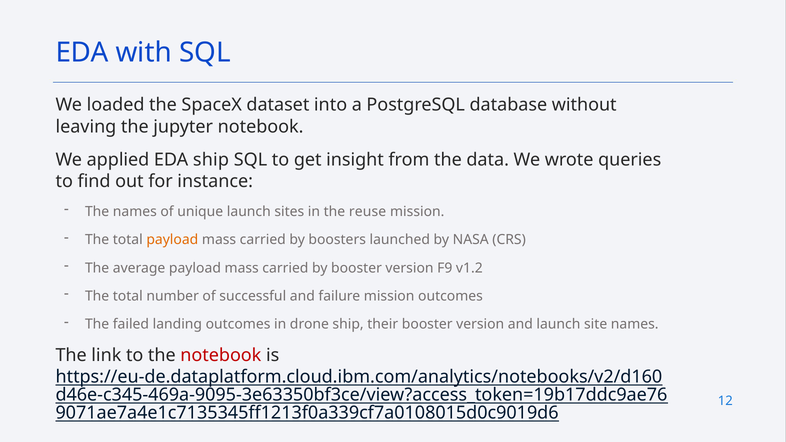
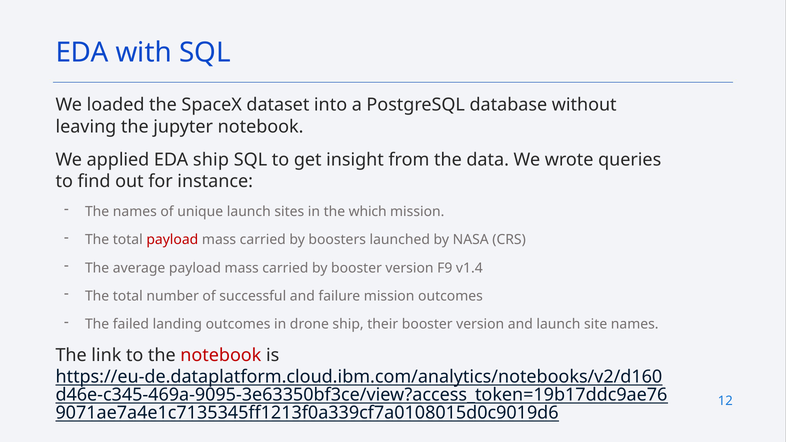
reuse: reuse -> which (368, 212)
payload colour: orange -> red (172, 240)
v1.2: v1.2 -> v1.4 (469, 268)
